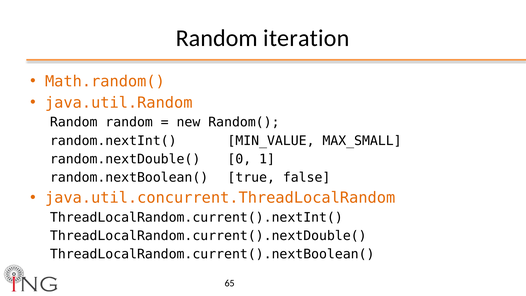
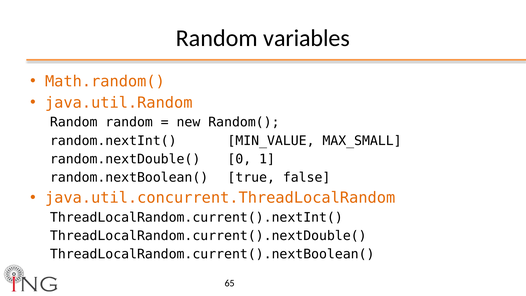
iteration: iteration -> variables (307, 38)
